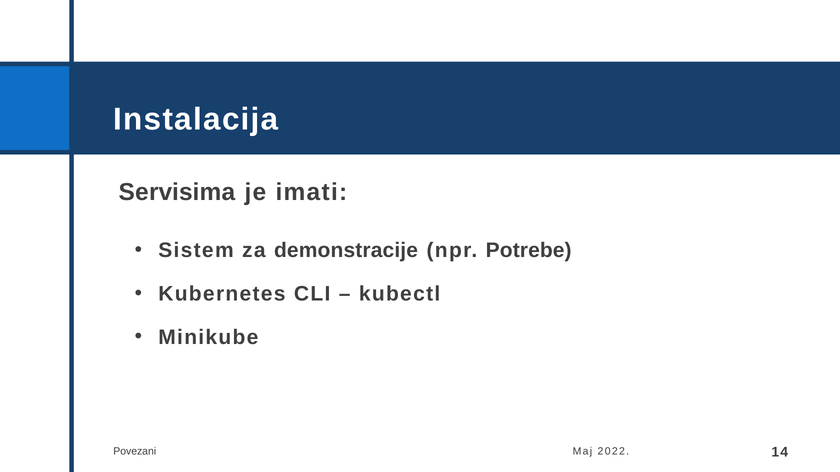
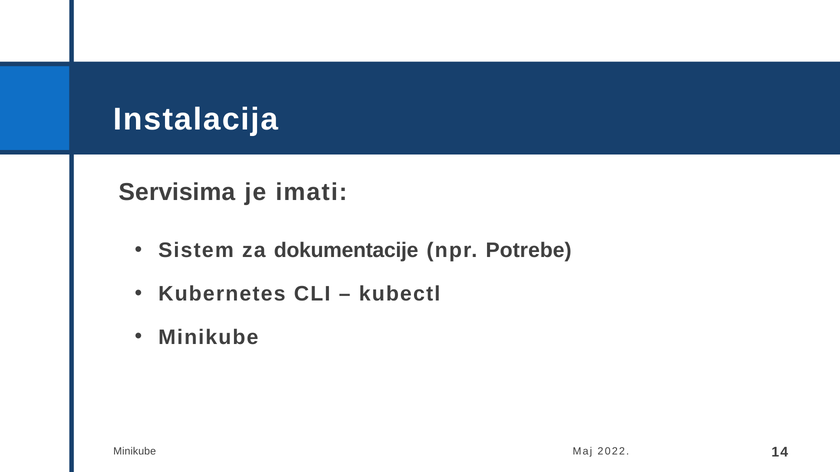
demonstracije: demonstracije -> dokumentacije (346, 251)
Povezani: Povezani -> Minikube (135, 452)
